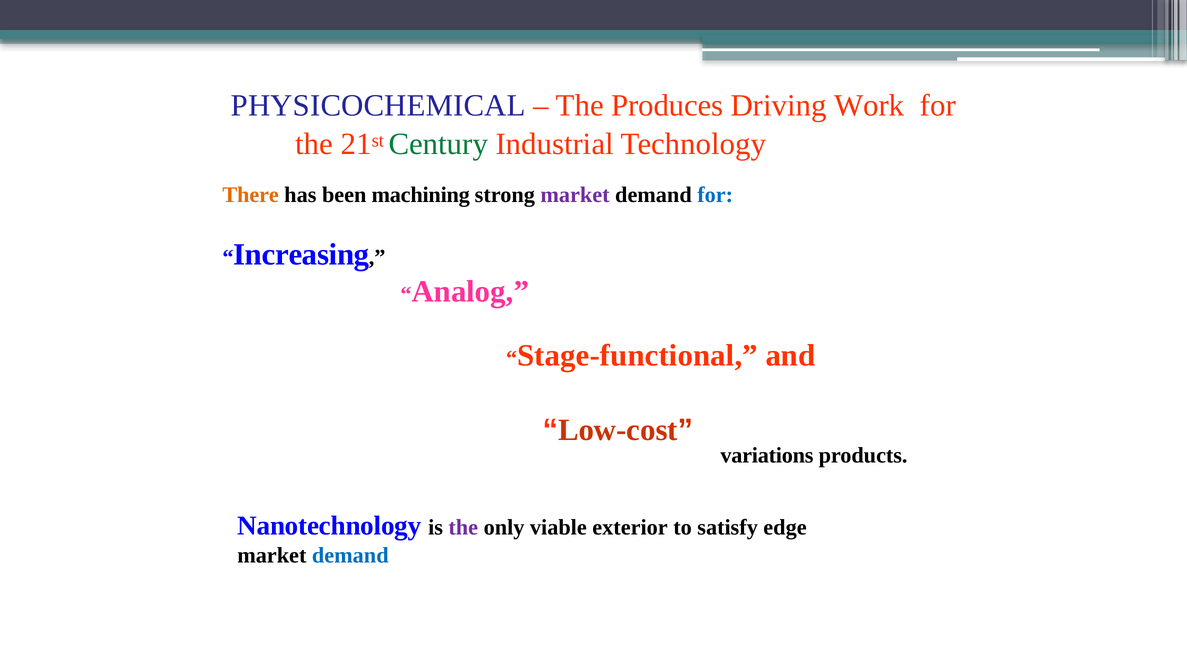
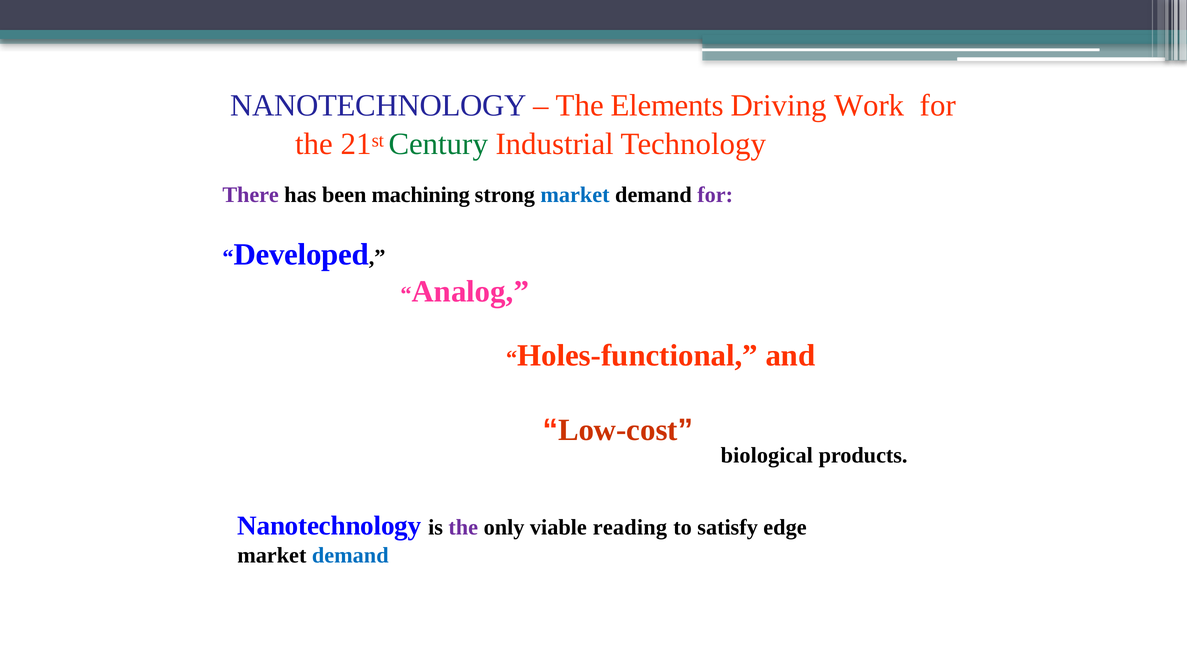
PHYSICOCHEMICAL: PHYSICOCHEMICAL -> NANOTECHNOLOGY (378, 106)
Produces: Produces -> Elements (667, 106)
There colour: orange -> purple (251, 195)
market colour: purple -> blue (575, 195)
for colour: blue -> purple (715, 195)
Increasing: Increasing -> Developed (301, 254)
Stage-functional: Stage-functional -> Holes-functional (638, 355)
variations: variations -> biological (767, 455)
exterior: exterior -> reading (630, 527)
